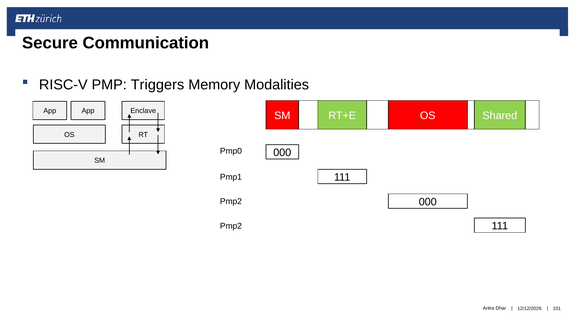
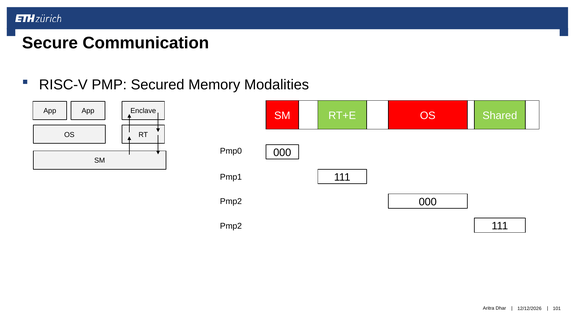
Triggers: Triggers -> Secured (158, 85)
